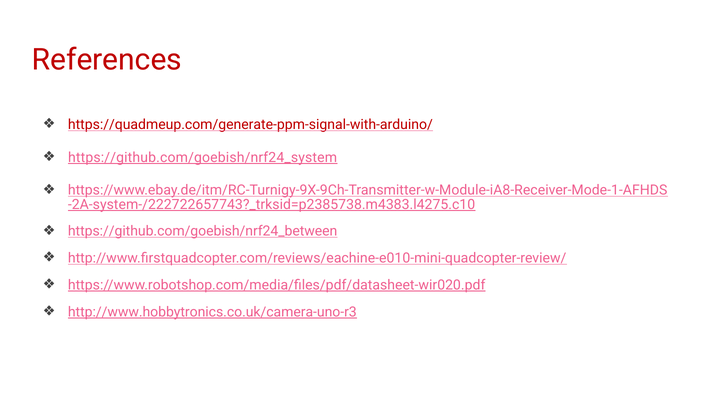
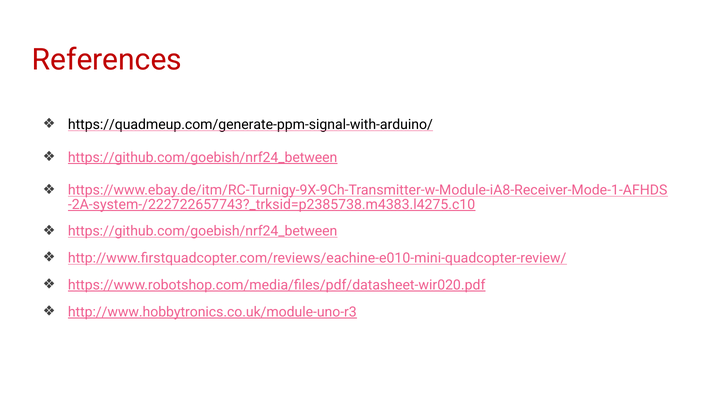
https://quadmeup.com/generate-ppm-signal-with-arduino/ colour: red -> black (250, 125)
https://github.com/goebish/nrf24_system: https://github.com/goebish/nrf24_system -> https://github.com/goebish/nrf24_between (203, 158)
http://www.hobbytronics.co.uk/camera-uno-r3: http://www.hobbytronics.co.uk/camera-uno-r3 -> http://www.hobbytronics.co.uk/module-uno-r3 (212, 312)
